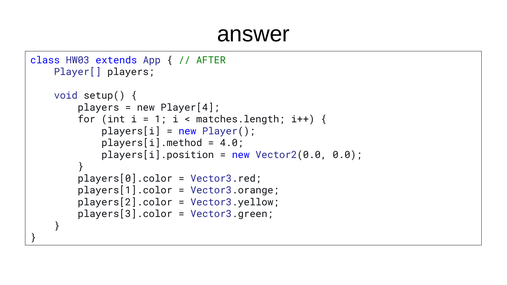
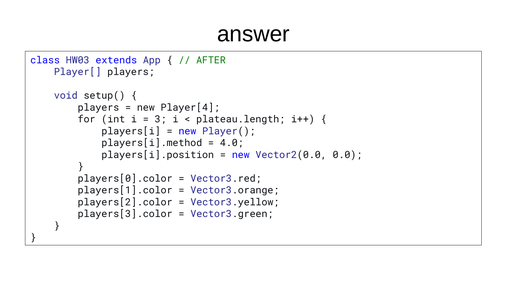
1: 1 -> 3 (161, 119)
matches.length: matches.length -> plateau.length (241, 119)
